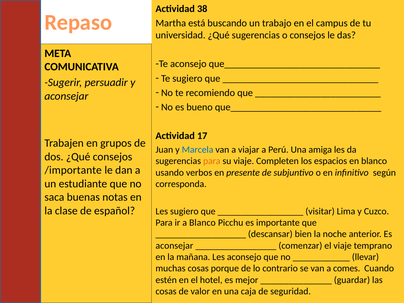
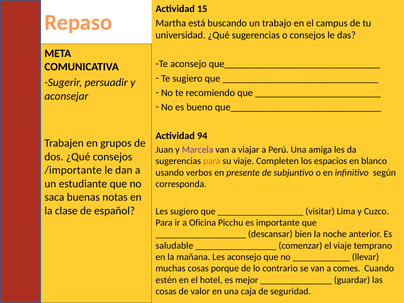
38: 38 -> 15 (202, 9)
17: 17 -> 94 (202, 136)
Marcela colour: blue -> purple (198, 150)
a Blanco: Blanco -> Oficina (203, 223)
aconsejar: aconsejar -> saludable (174, 246)
